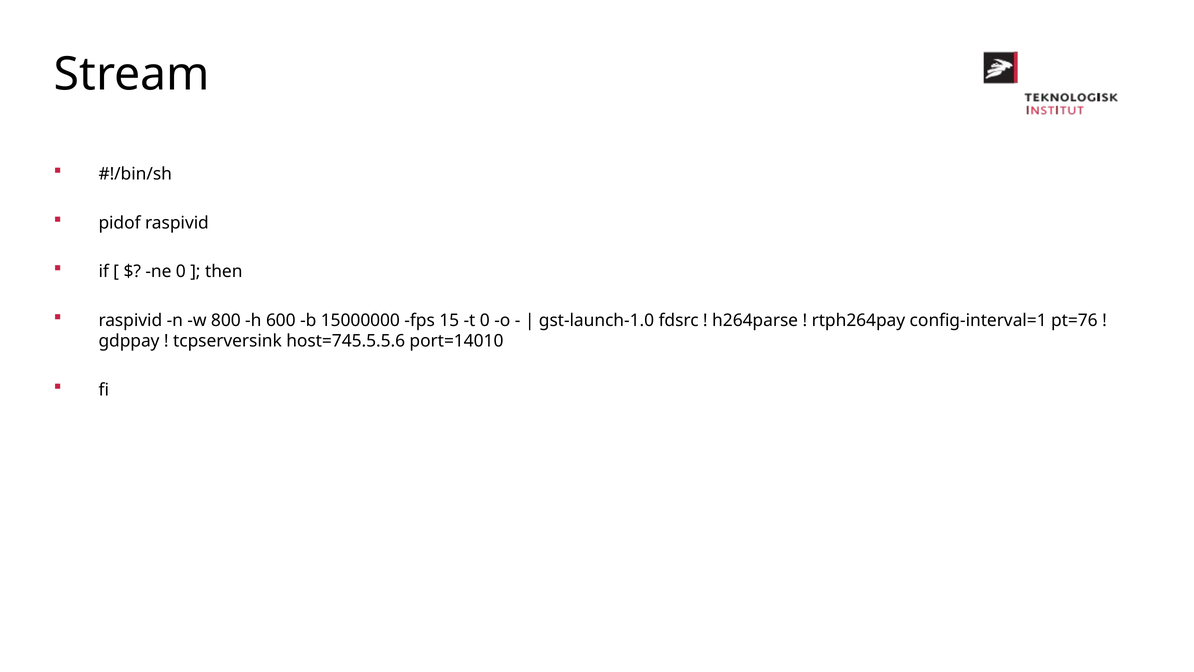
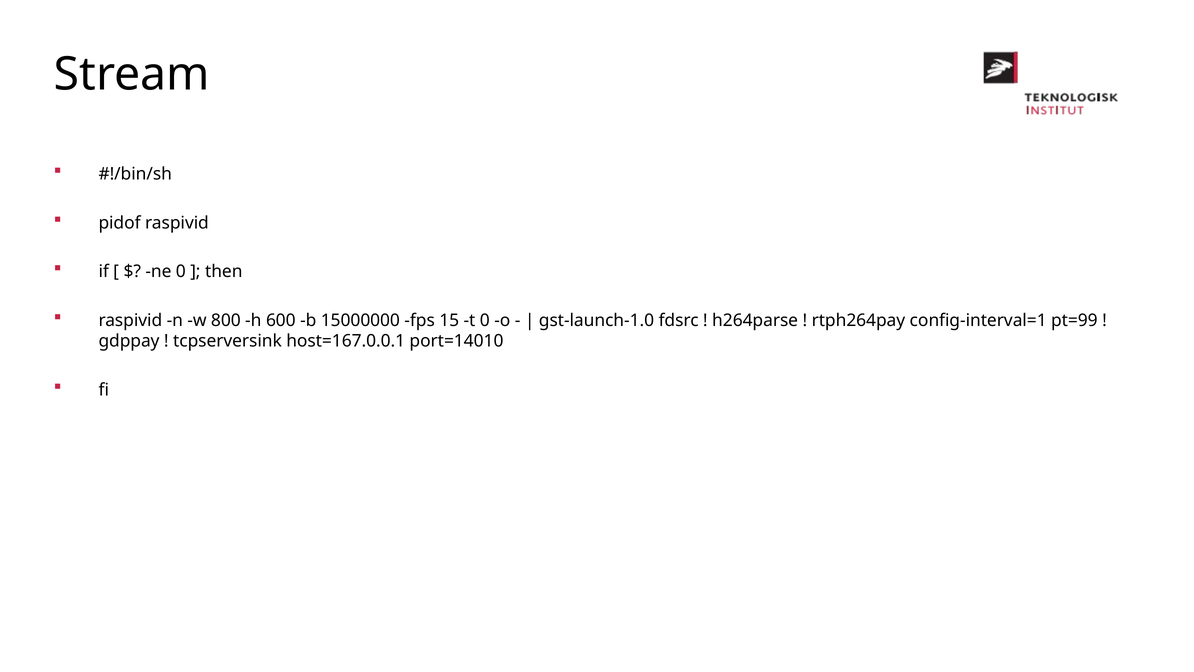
pt=76: pt=76 -> pt=99 (1074, 320)
host=745.5.5.6: host=745.5.5.6 -> host=167.0.0.1 (346, 341)
